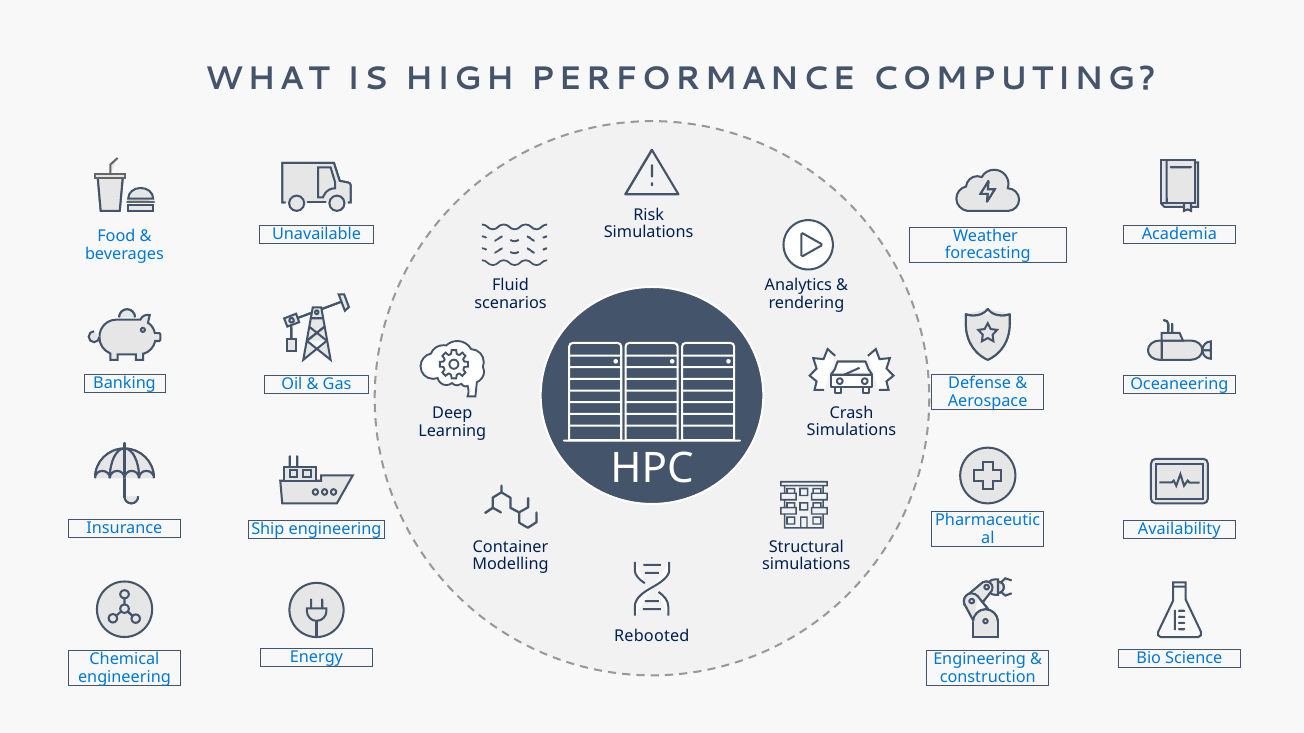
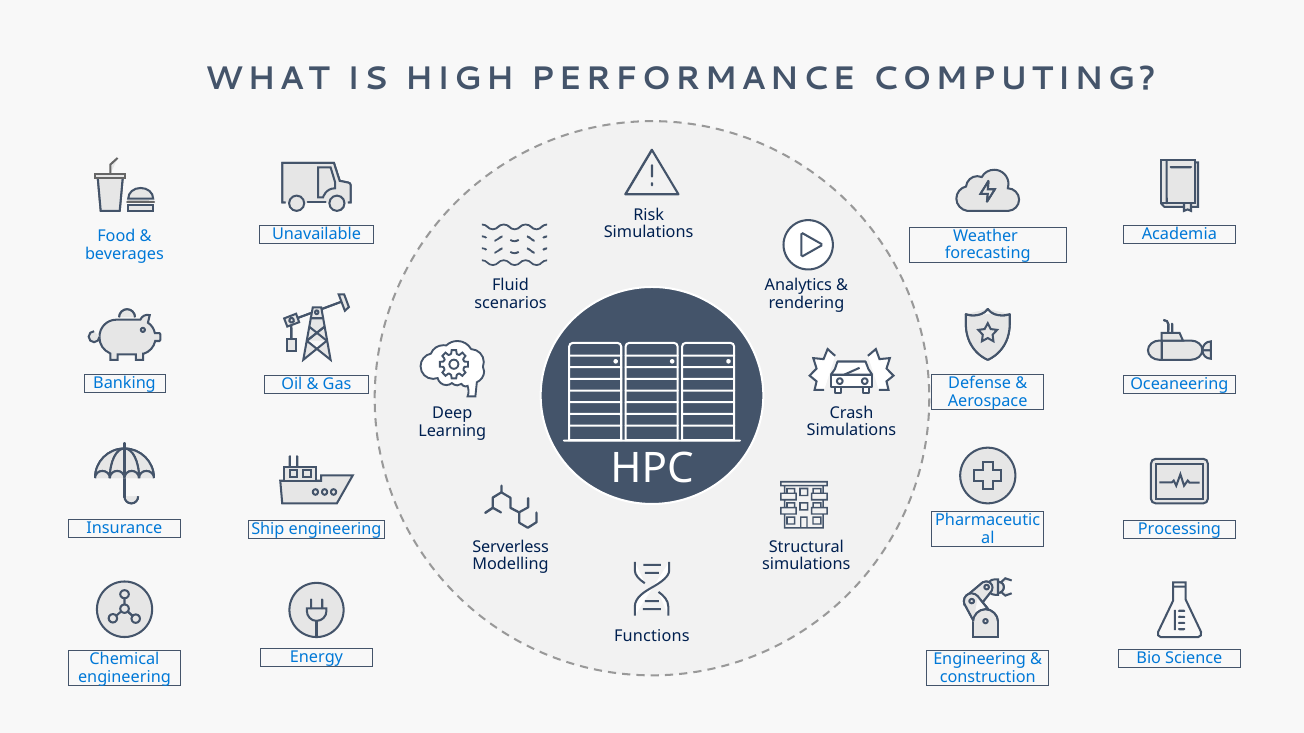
Availability: Availability -> Processing (1179, 530)
Container: Container -> Serverless (511, 547)
Rebooted: Rebooted -> Functions (652, 636)
